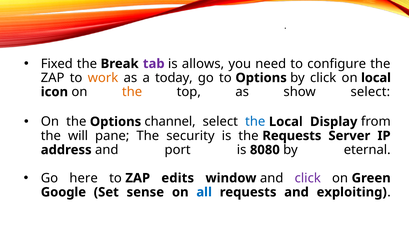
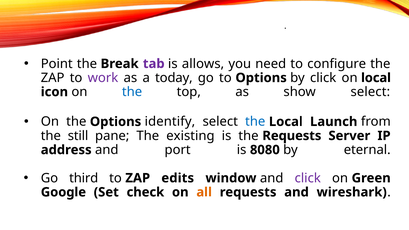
Fixed: Fixed -> Point (57, 64)
work colour: orange -> purple (103, 78)
the colour: orange -> blue (132, 92)
channel: channel -> identify (170, 122)
Display: Display -> Launch (334, 122)
will: will -> still (78, 136)
security: security -> existing (190, 136)
here: here -> third (84, 178)
sense: sense -> check (145, 192)
all colour: blue -> orange (204, 192)
exploiting: exploiting -> wireshark (352, 192)
